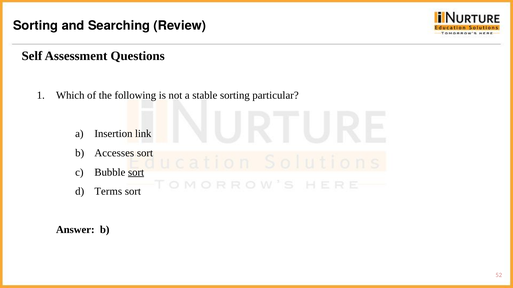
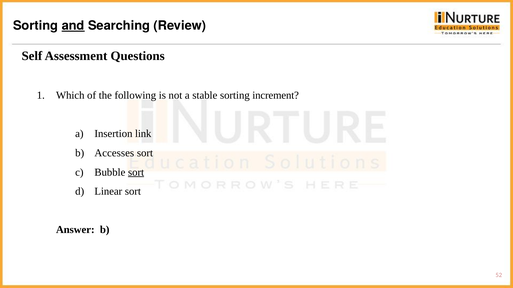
and underline: none -> present (73, 26)
particular: particular -> increment (276, 96)
Terms: Terms -> Linear (108, 192)
